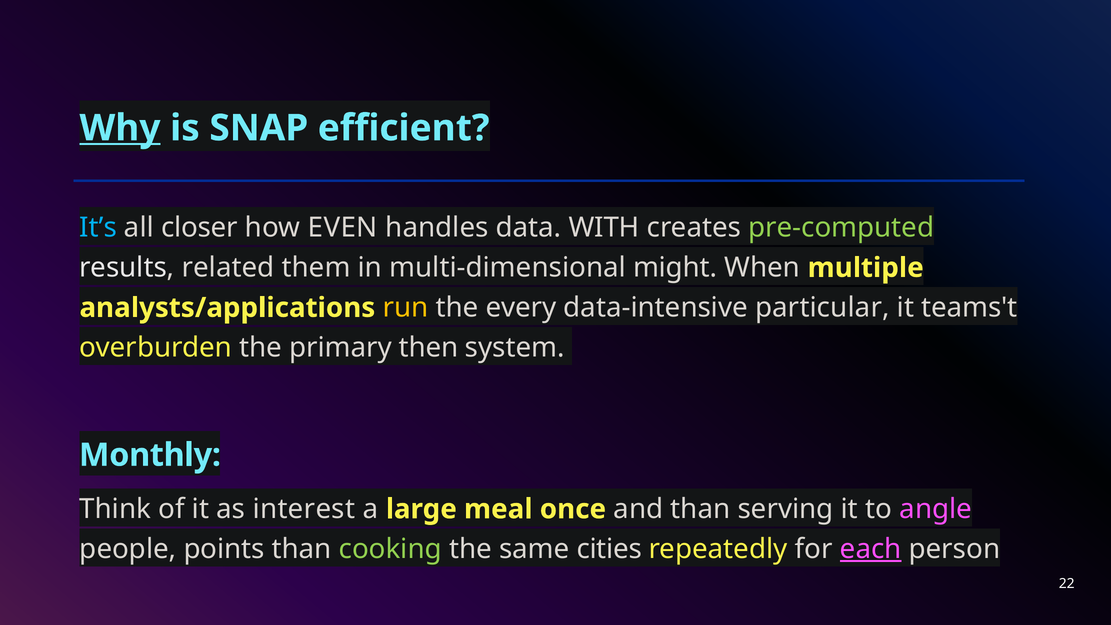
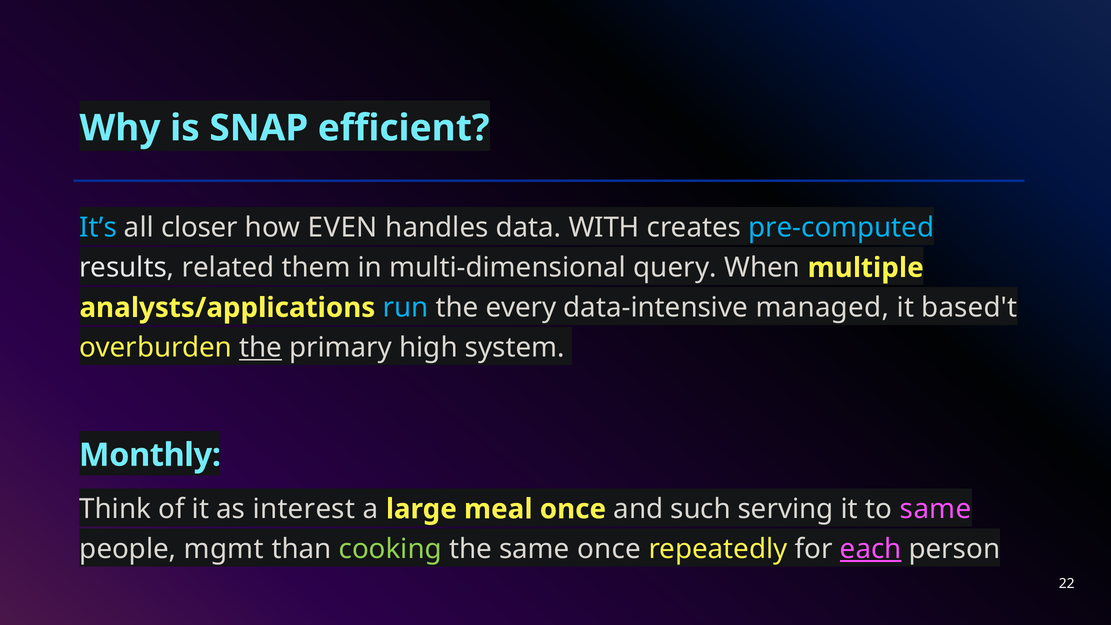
Why underline: present -> none (120, 128)
pre-computed colour: light green -> light blue (841, 228)
might: might -> query (675, 268)
run colour: yellow -> light blue (406, 308)
particular: particular -> managed (822, 308)
teams't: teams't -> based't (969, 308)
the underline: none -> present (261, 348)
then: then -> high (428, 348)
and than: than -> such (701, 509)
to angle: angle -> same (936, 509)
points: points -> mgmt (224, 549)
same cities: cities -> once (609, 549)
